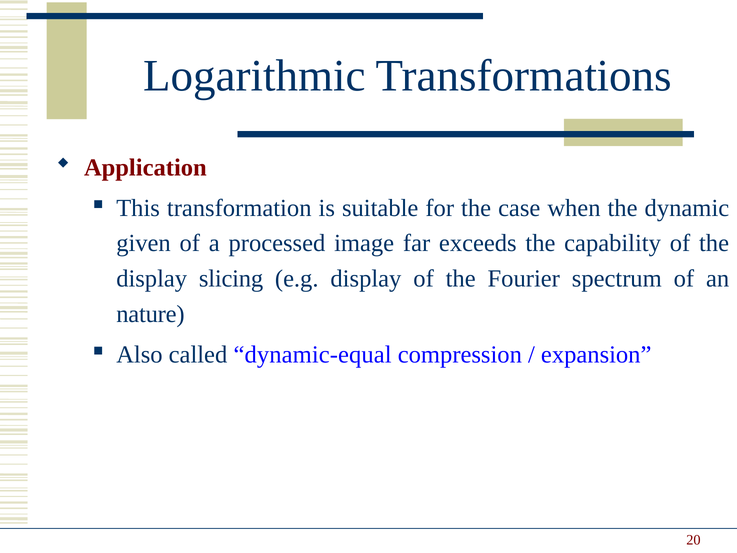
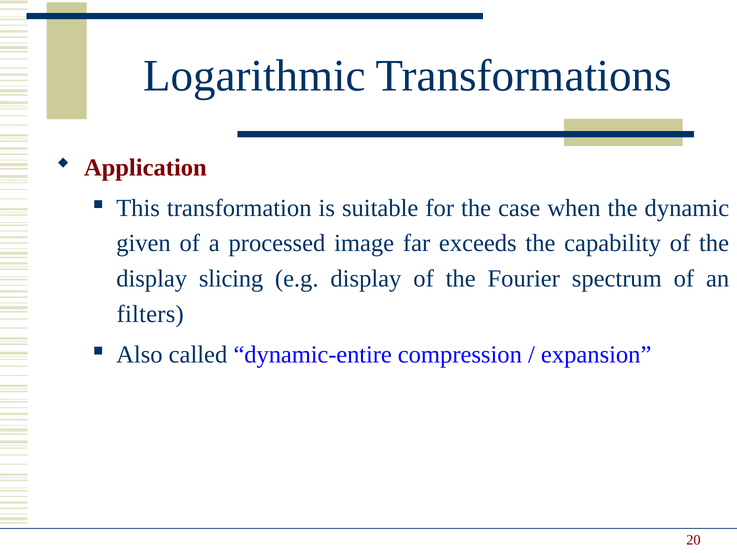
nature: nature -> filters (150, 314)
dynamic-equal: dynamic-equal -> dynamic-entire (313, 354)
